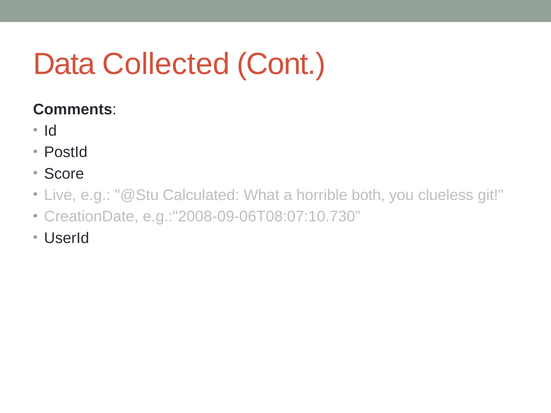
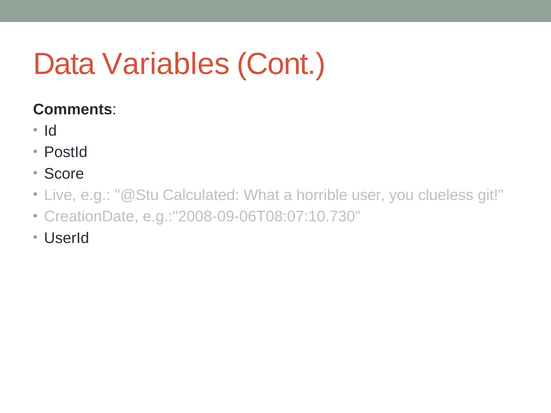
Collected: Collected -> Variables (166, 64)
both: both -> user (368, 195)
